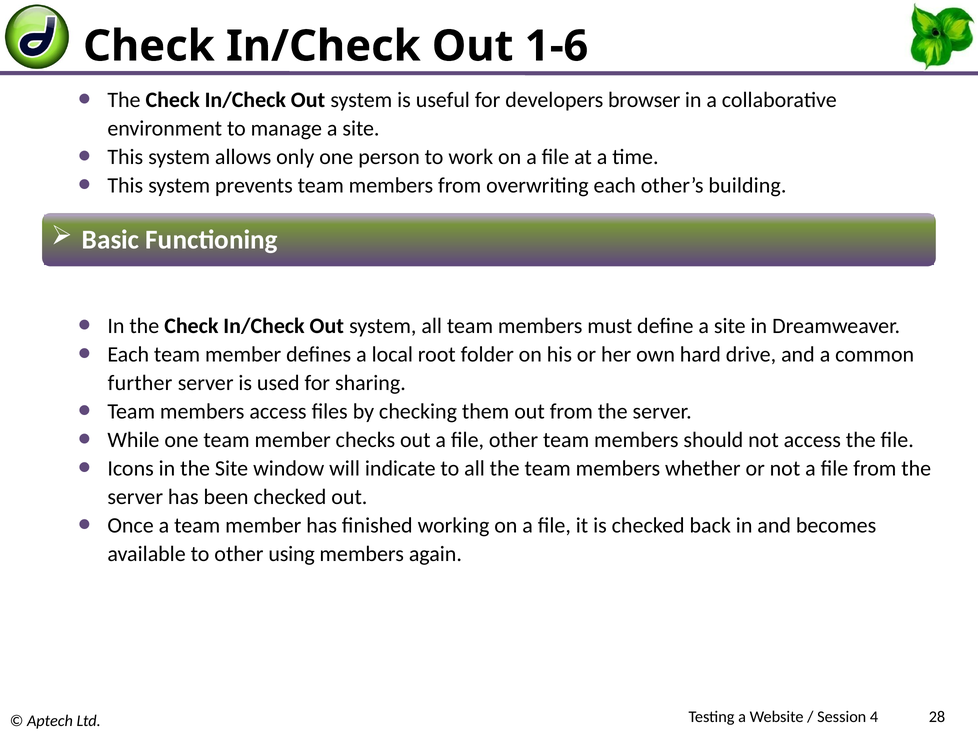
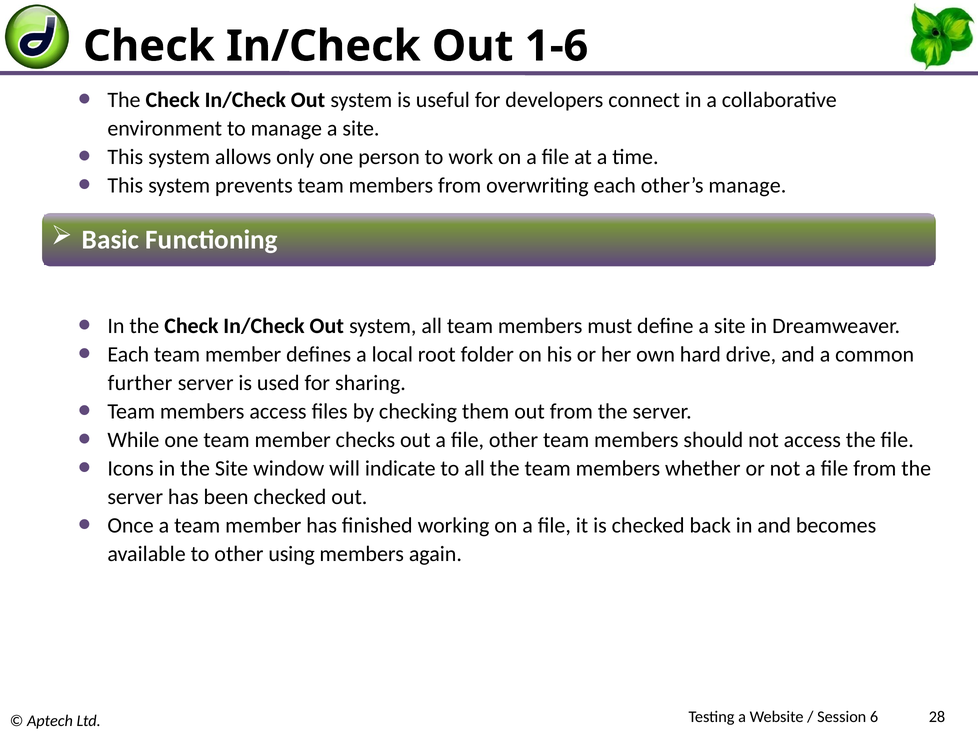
browser: browser -> connect (644, 100)
other’s building: building -> manage (747, 186)
4: 4 -> 6 (874, 717)
